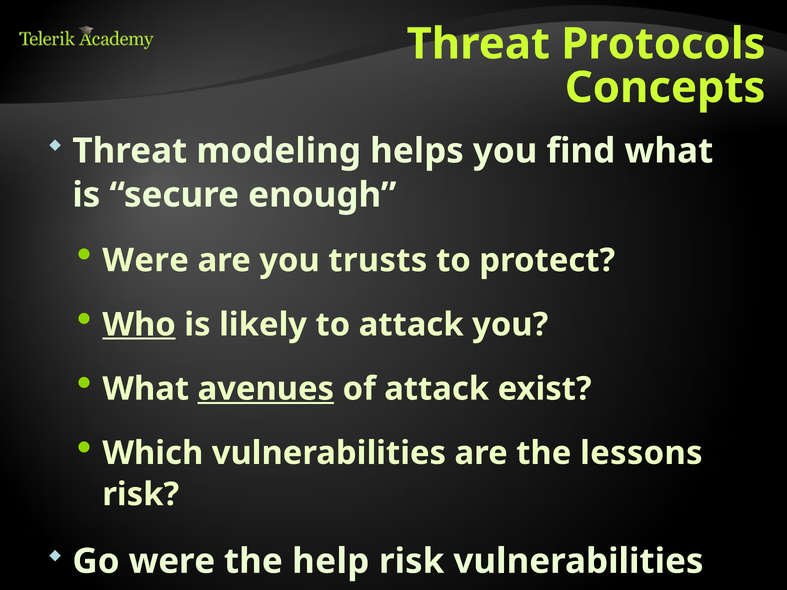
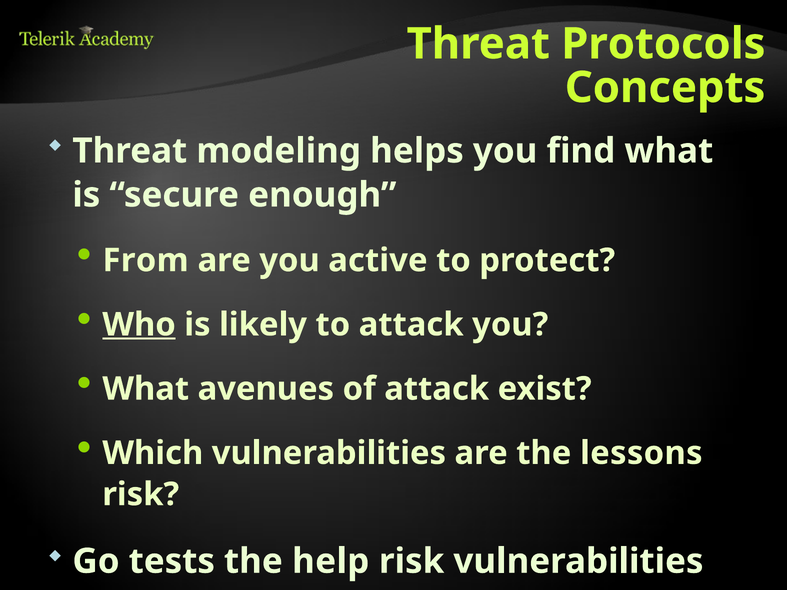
Were: Were -> From (146, 260)
trusts: trusts -> active (378, 260)
avenues underline: present -> none (266, 389)
Go were: were -> tests (172, 562)
